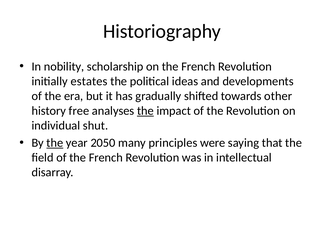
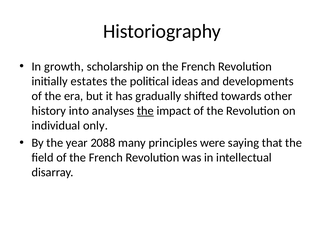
nobility: nobility -> growth (64, 67)
free: free -> into (79, 111)
shut: shut -> only (96, 126)
the underline: present -> none (55, 143)
2050: 2050 -> 2088 (103, 143)
